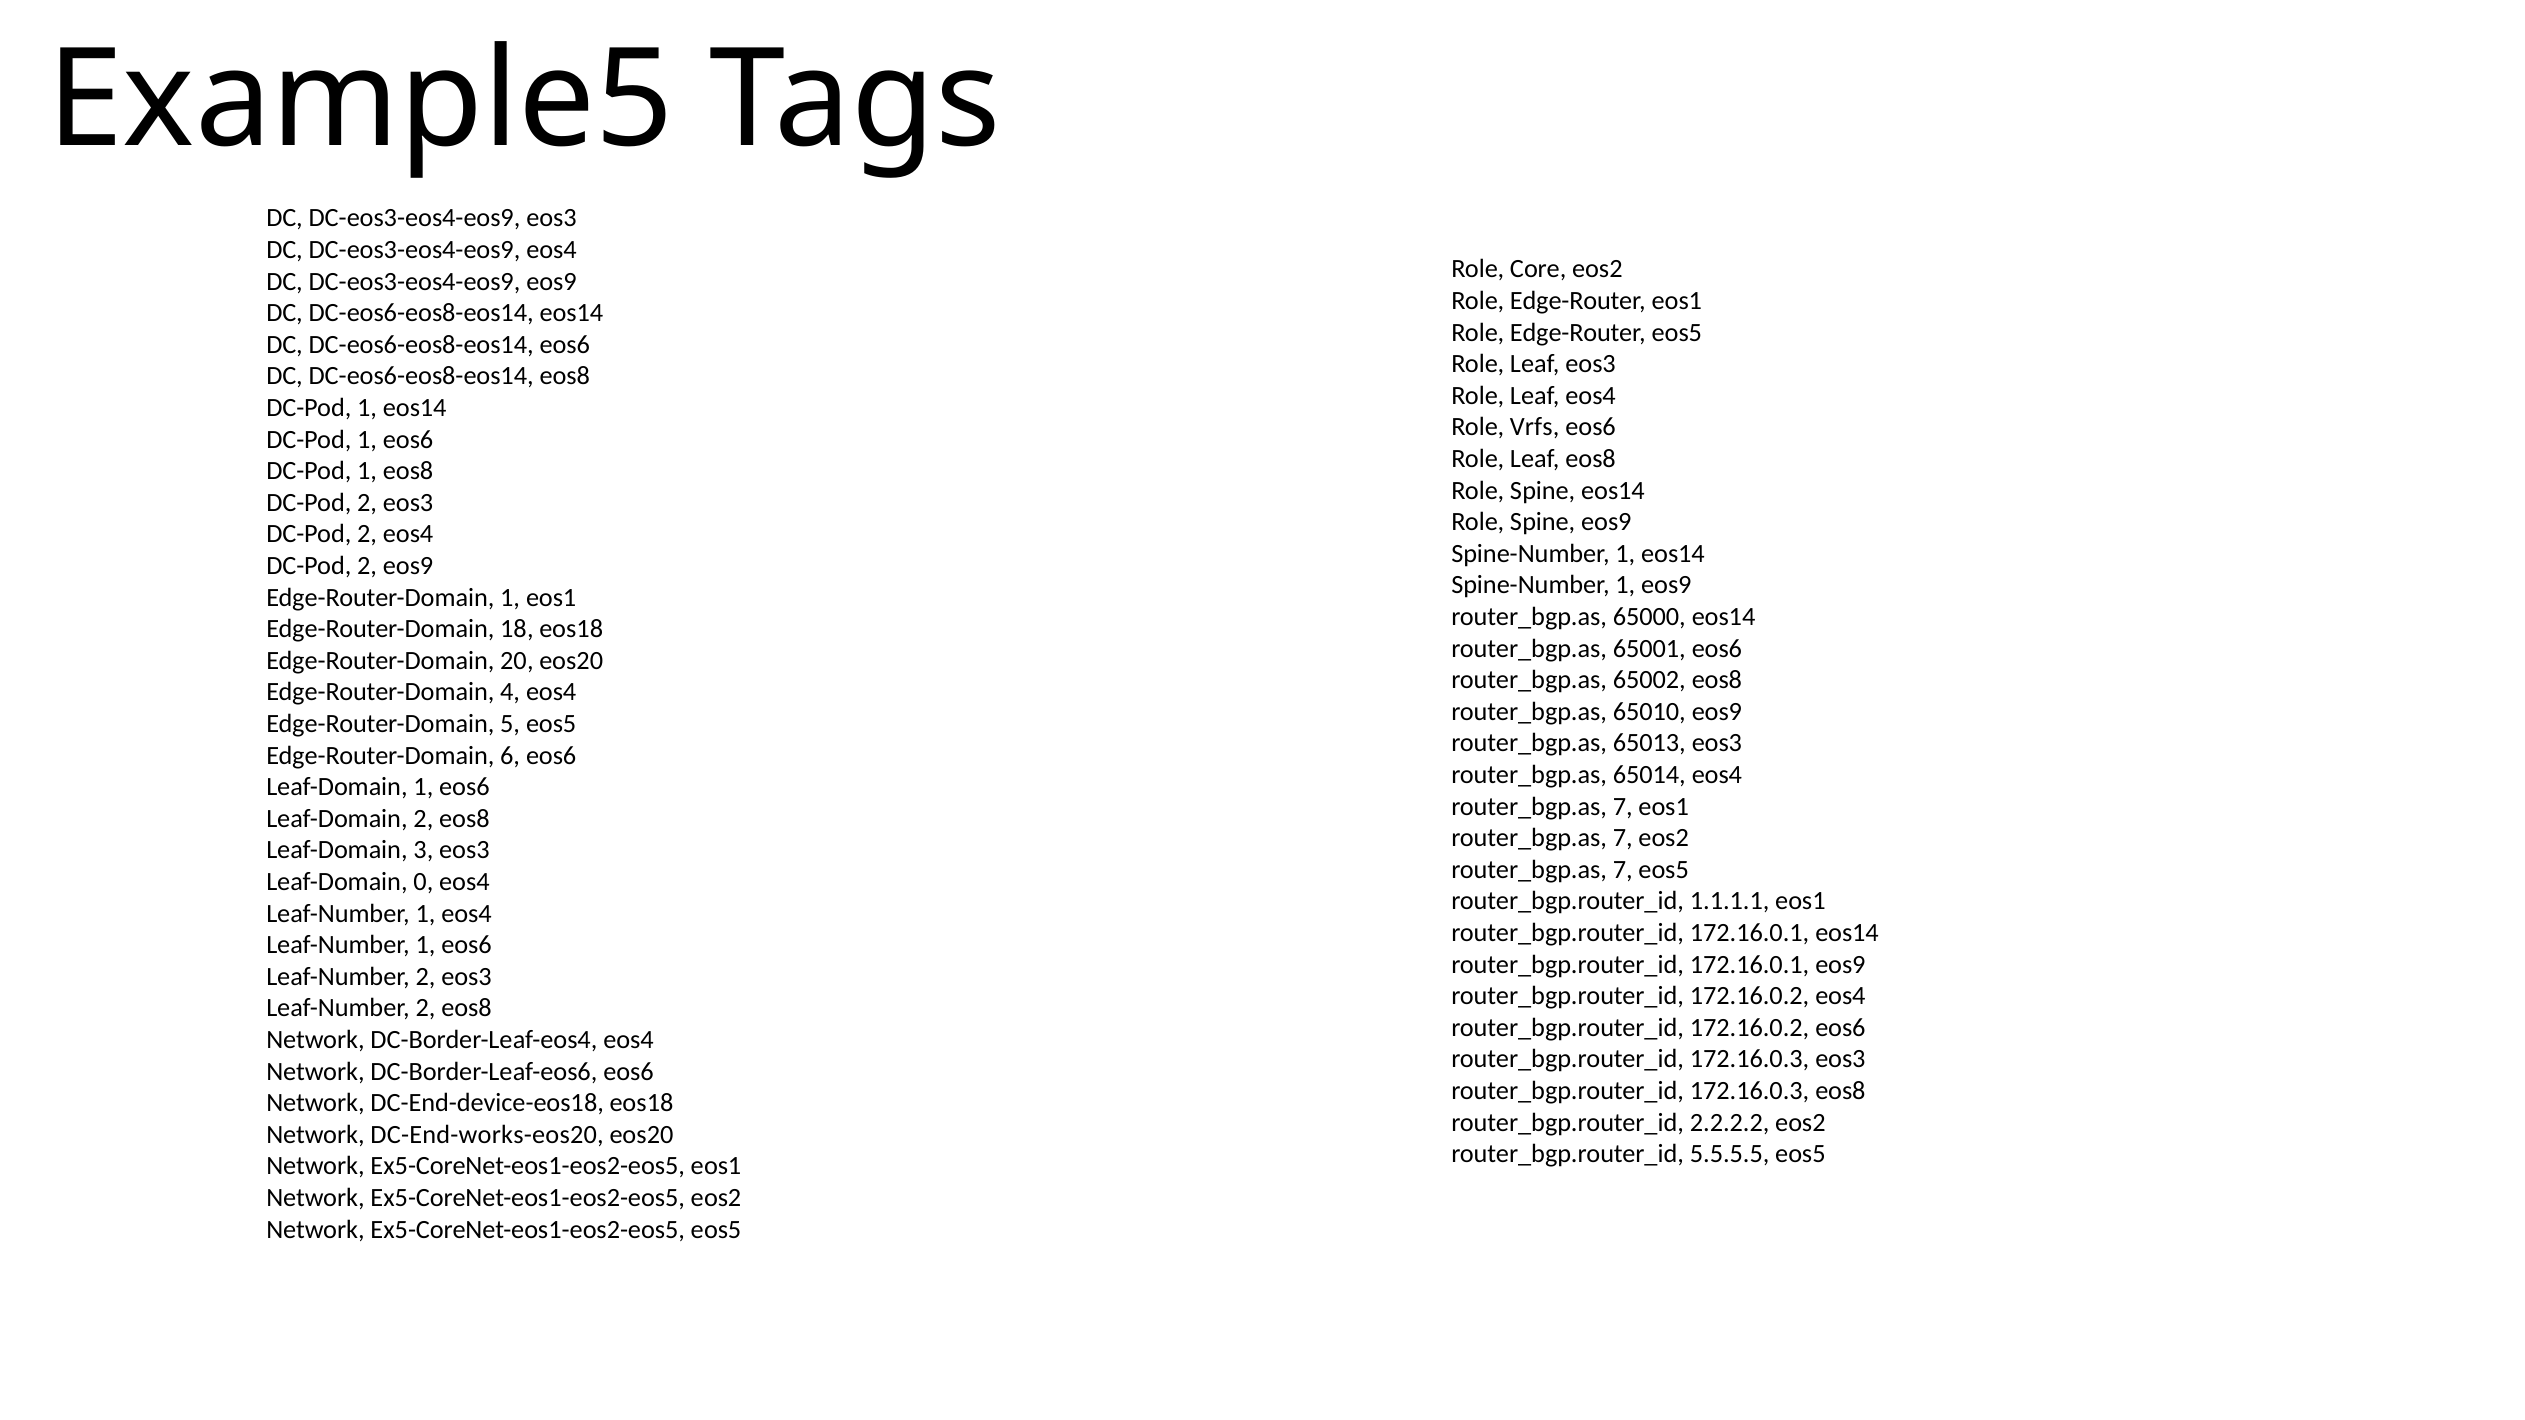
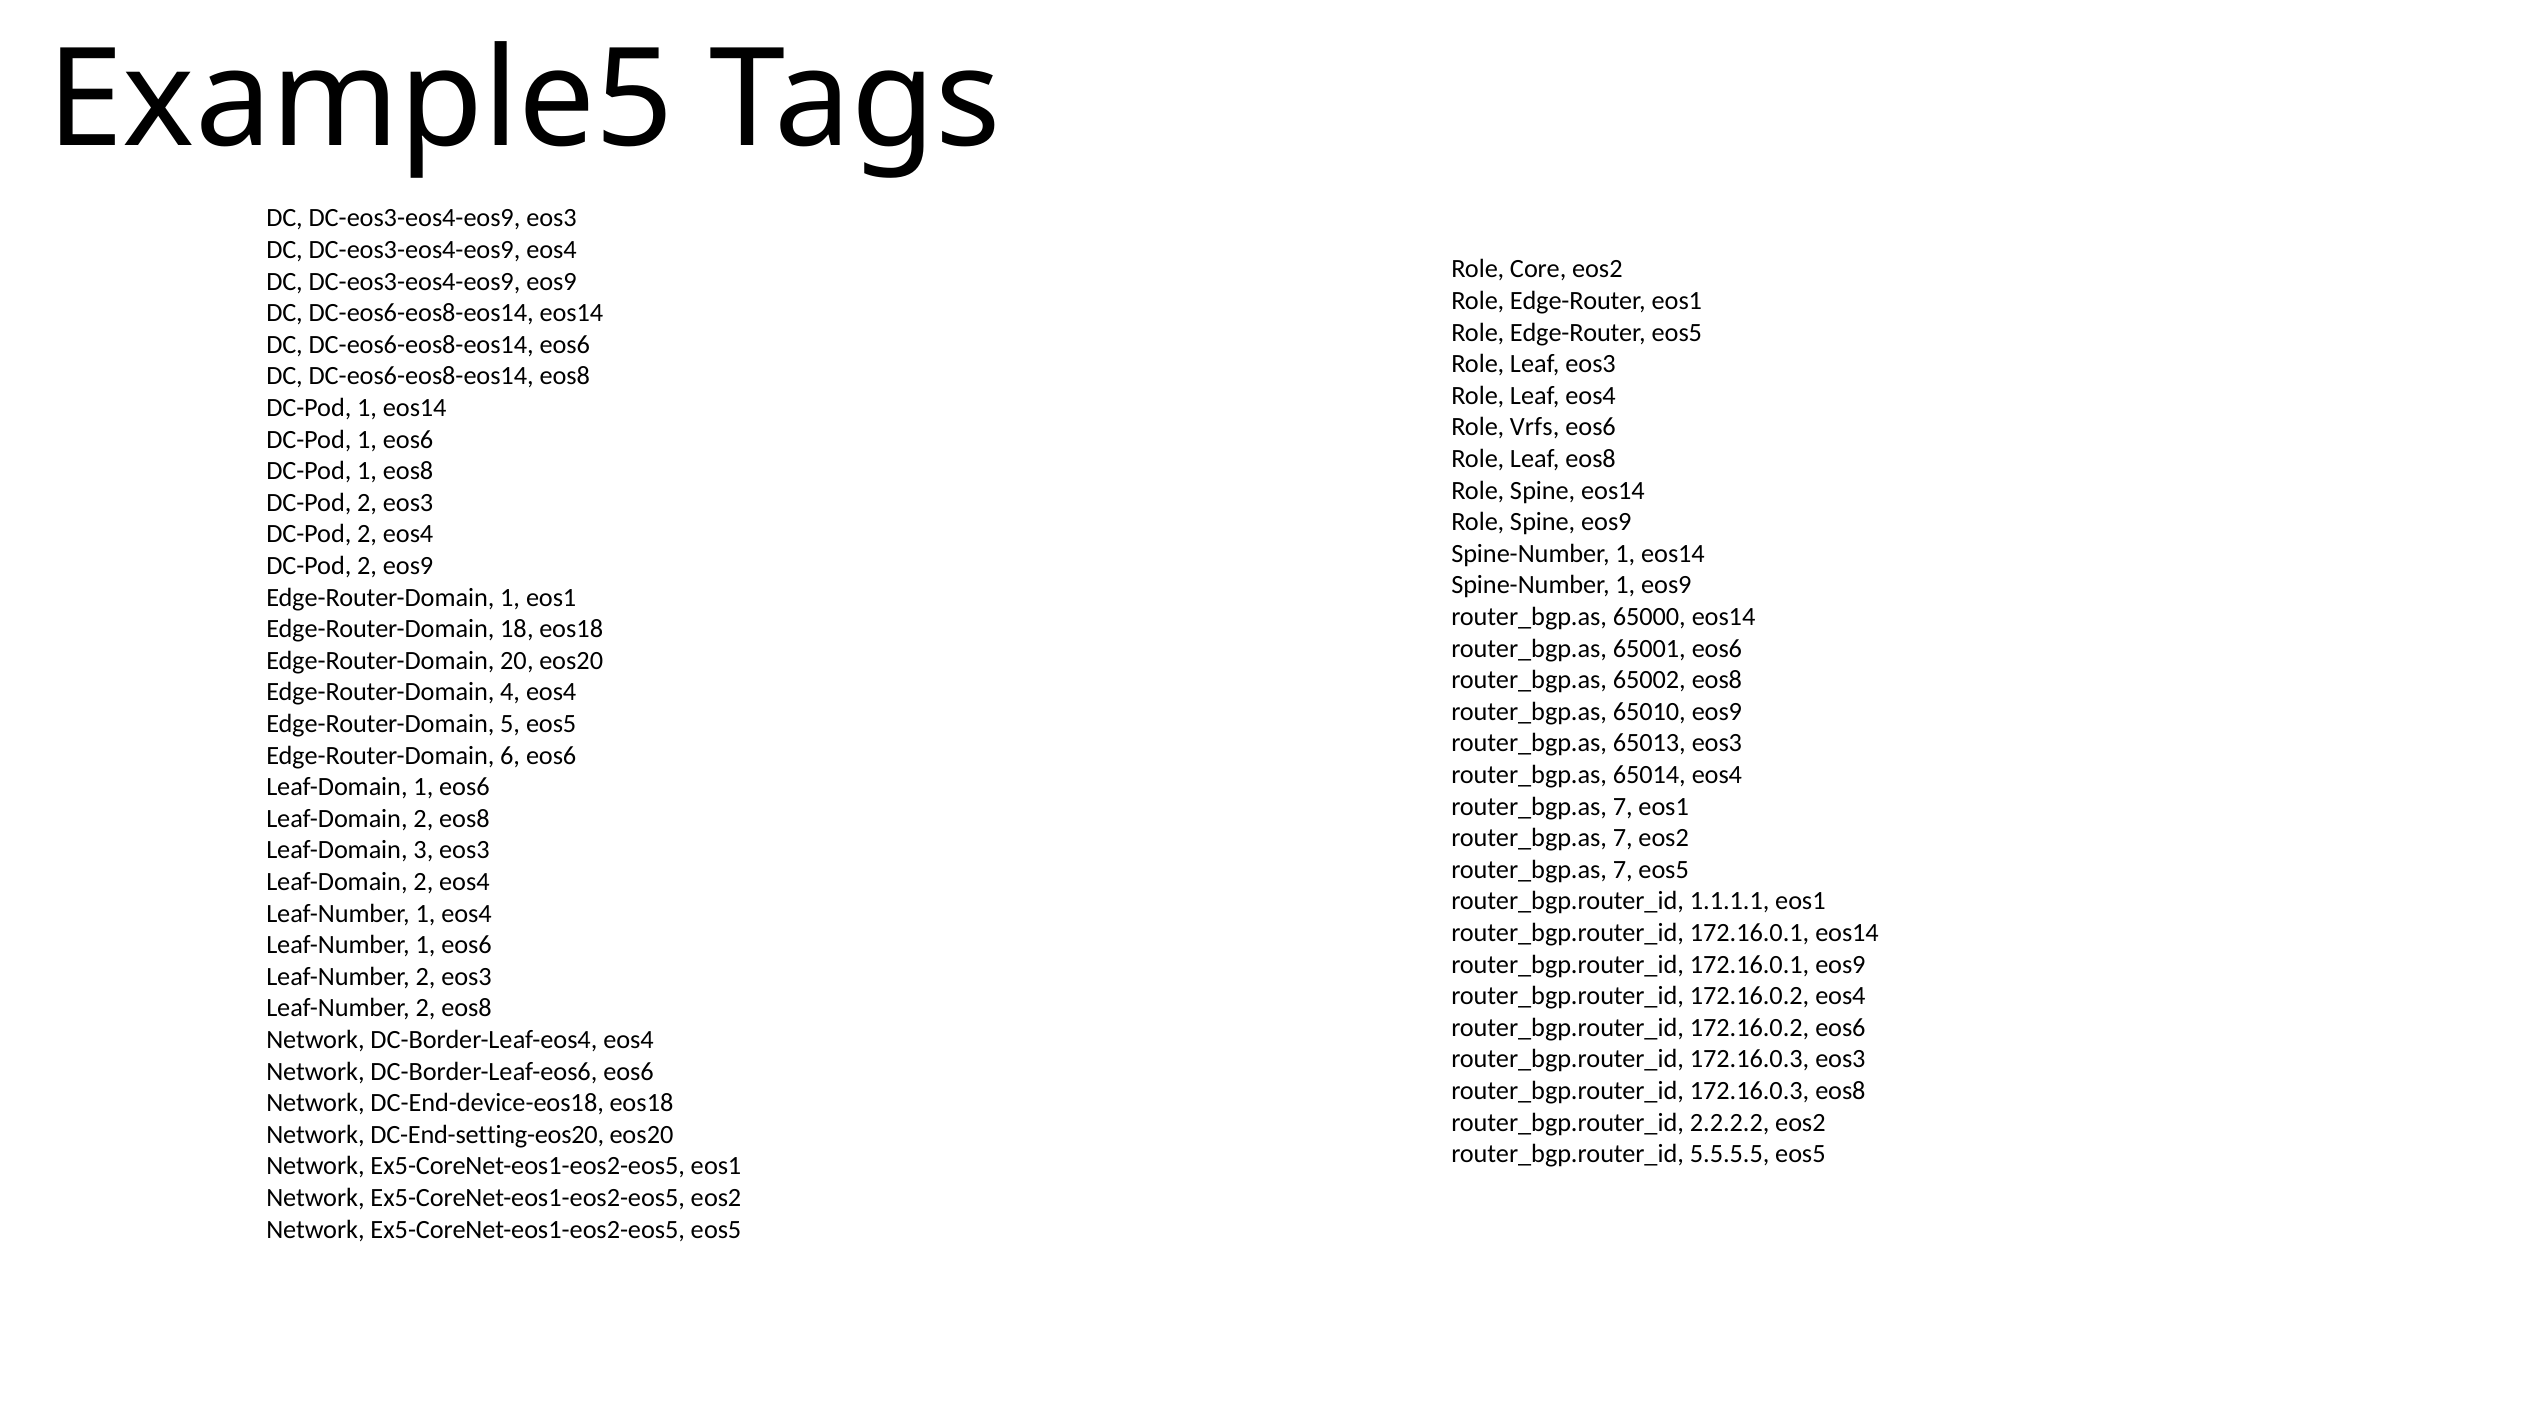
0: 0 -> 2 (423, 882)
DC-End-works-eos20: DC-End-works-eos20 -> DC-End-setting-eos20 (487, 1135)
